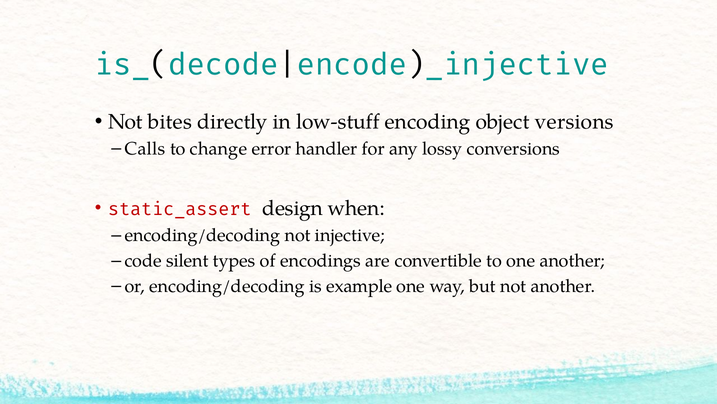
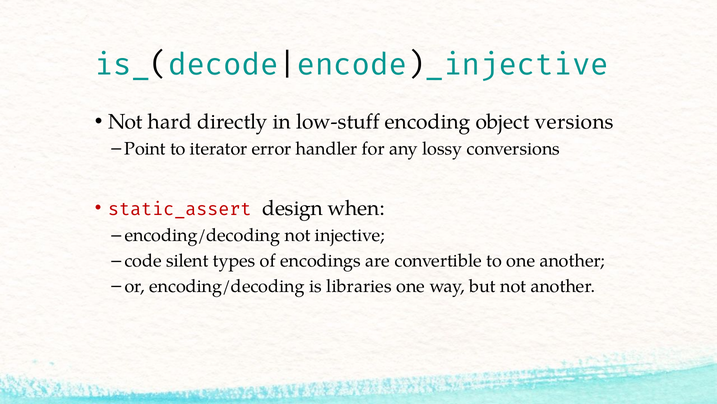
bites: bites -> hard (170, 121)
Calls: Calls -> Point (145, 148)
change: change -> iterator (219, 148)
example: example -> libraries (359, 286)
